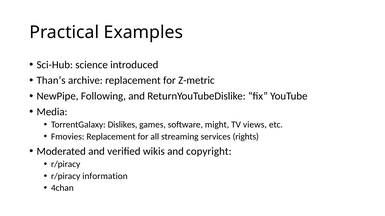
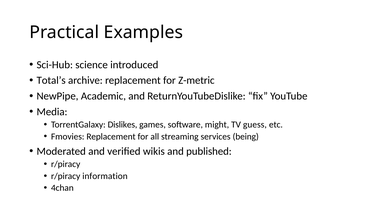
Than’s: Than’s -> Total’s (51, 81)
Following: Following -> Academic (103, 96)
views: views -> guess (255, 125)
rights: rights -> being (246, 137)
copyright: copyright -> published (209, 152)
